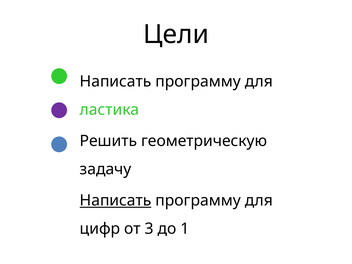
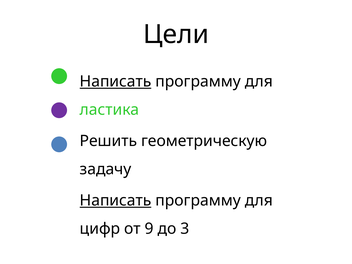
Написать underline: none -> present (116, 82)
3: 3 -> 9 (149, 229)
1: 1 -> 3 (185, 229)
